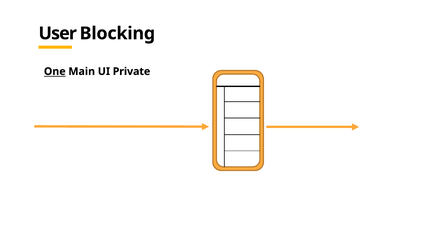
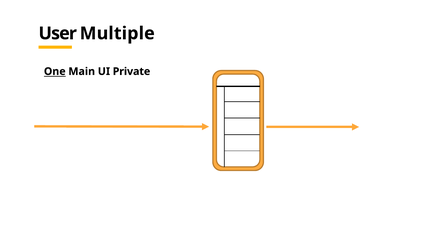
Blocking: Blocking -> Multiple (117, 33)
